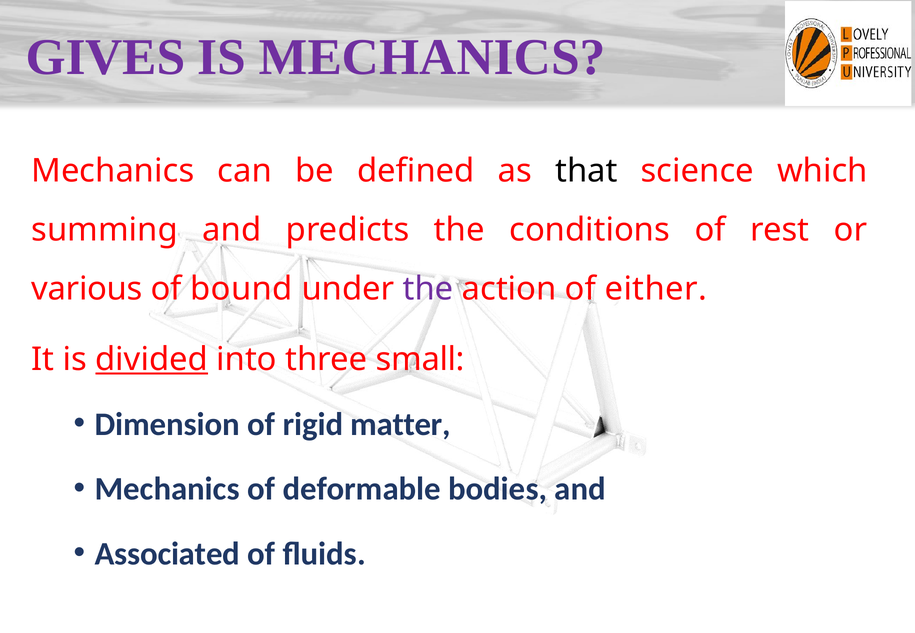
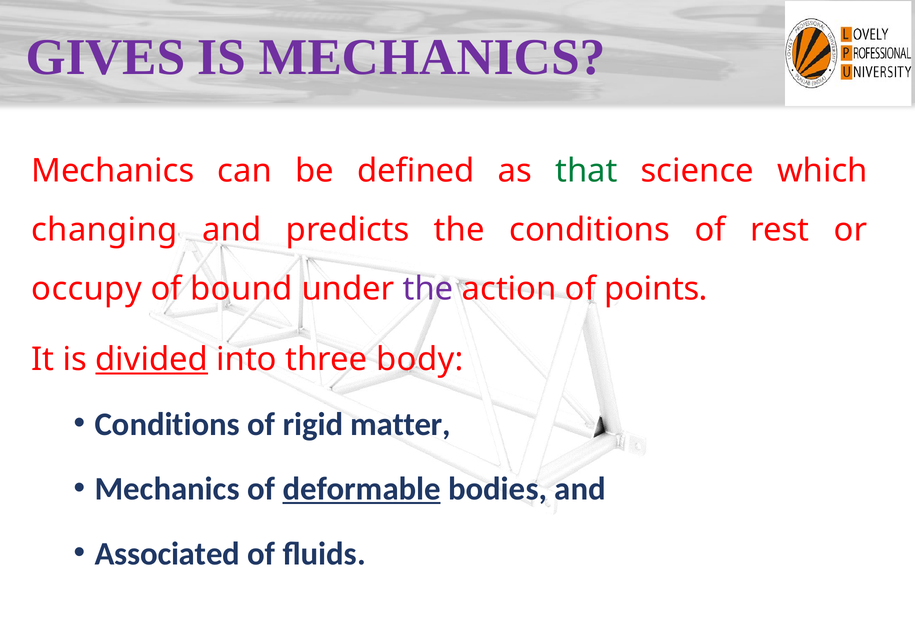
that colour: black -> green (586, 171)
summing: summing -> changing (104, 230)
various: various -> occupy (87, 289)
either: either -> points (656, 289)
small: small -> body (420, 360)
Dimension: Dimension -> Conditions (167, 425)
deformable underline: none -> present (362, 489)
